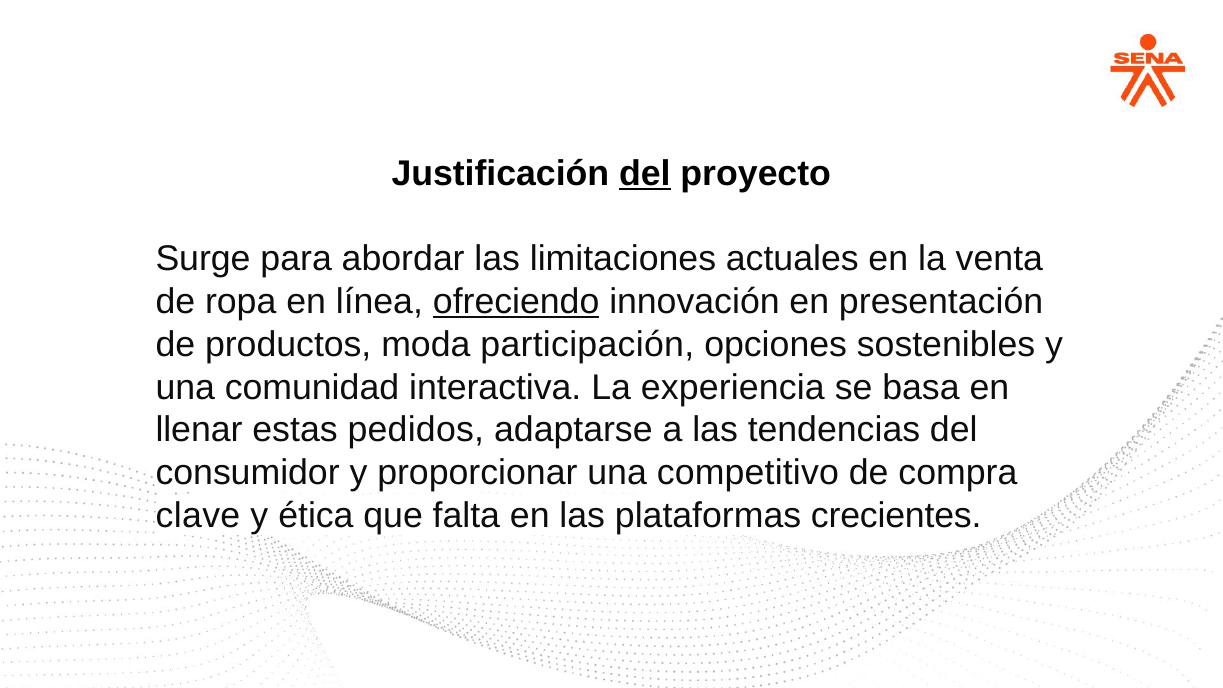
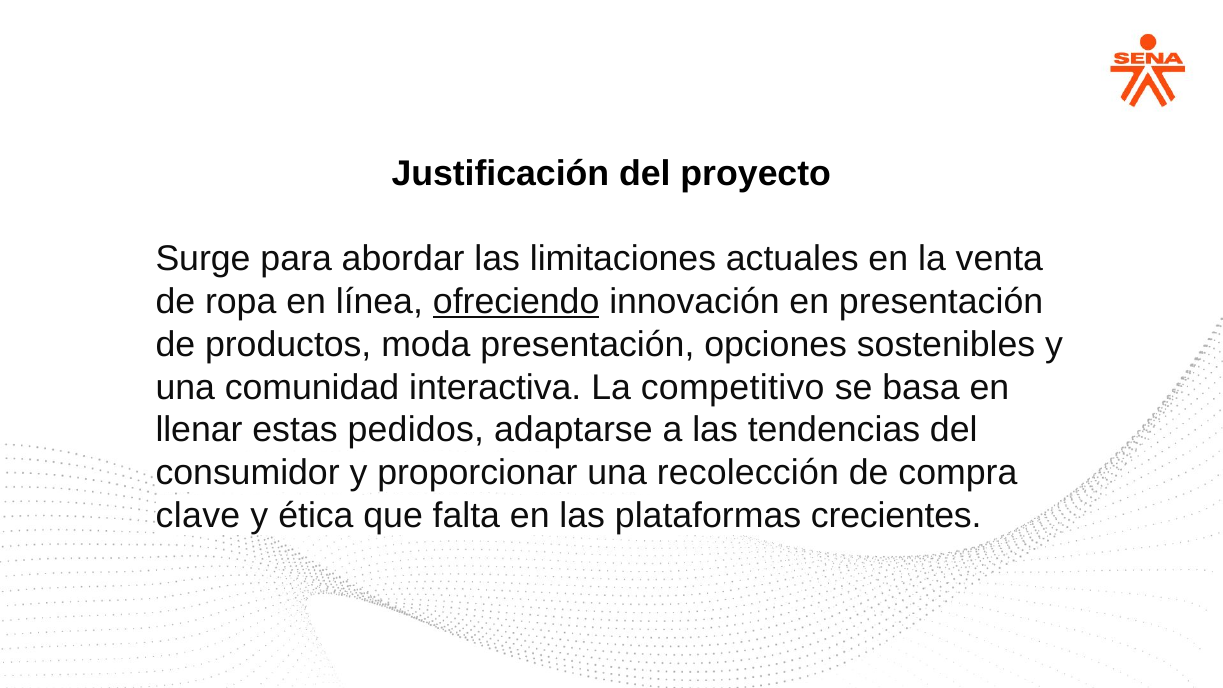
del underline: present -> none (645, 173)
moda participación: participación -> presentación (587, 344)
experiencia: experiencia -> competitivo (733, 387)
competitivo: competitivo -> recolección (748, 473)
